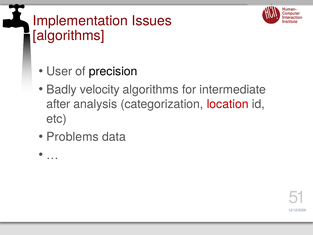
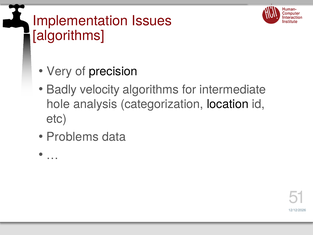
User: User -> Very (59, 71)
after: after -> hole (58, 104)
location colour: red -> black (228, 104)
